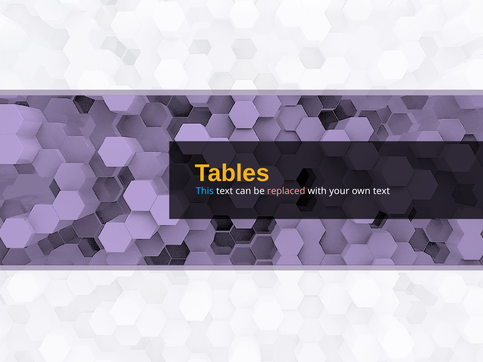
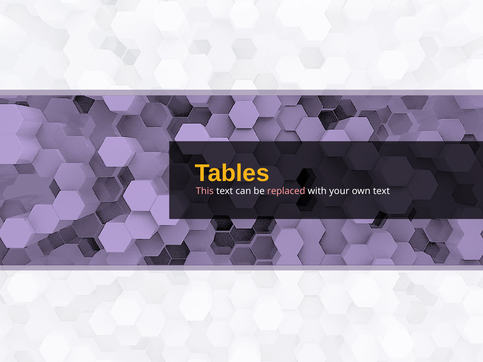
This colour: light blue -> pink (205, 191)
